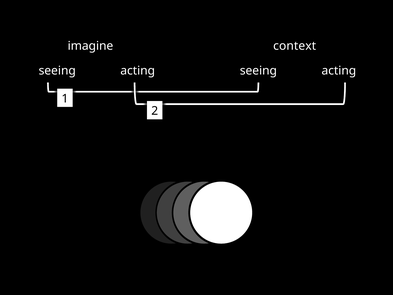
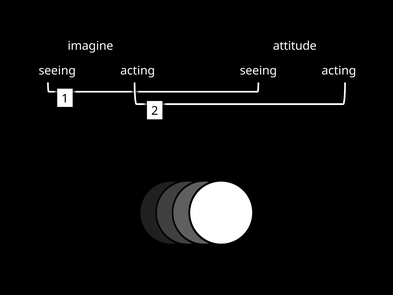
context: context -> attitude (295, 46)
